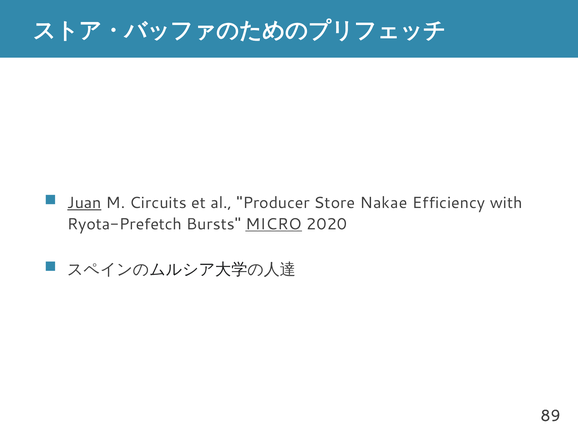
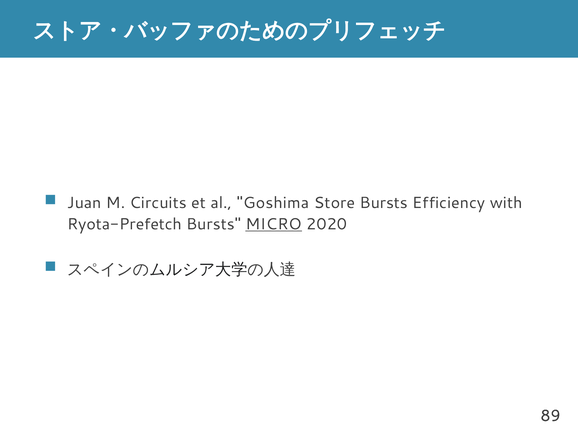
Juan underline: present -> none (84, 203)
Producer: Producer -> Goshima (273, 203)
Store Nakae: Nakae -> Bursts (384, 203)
